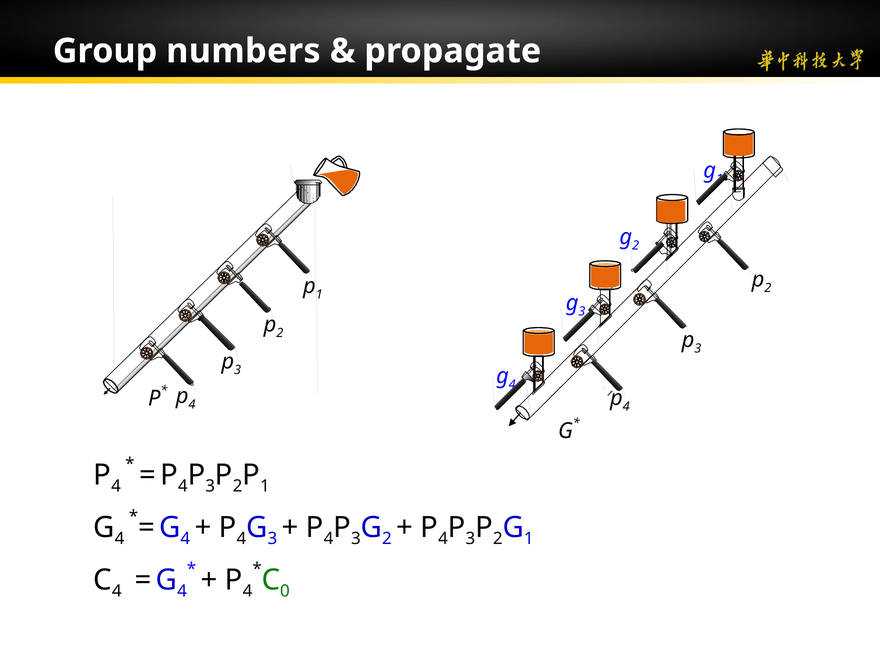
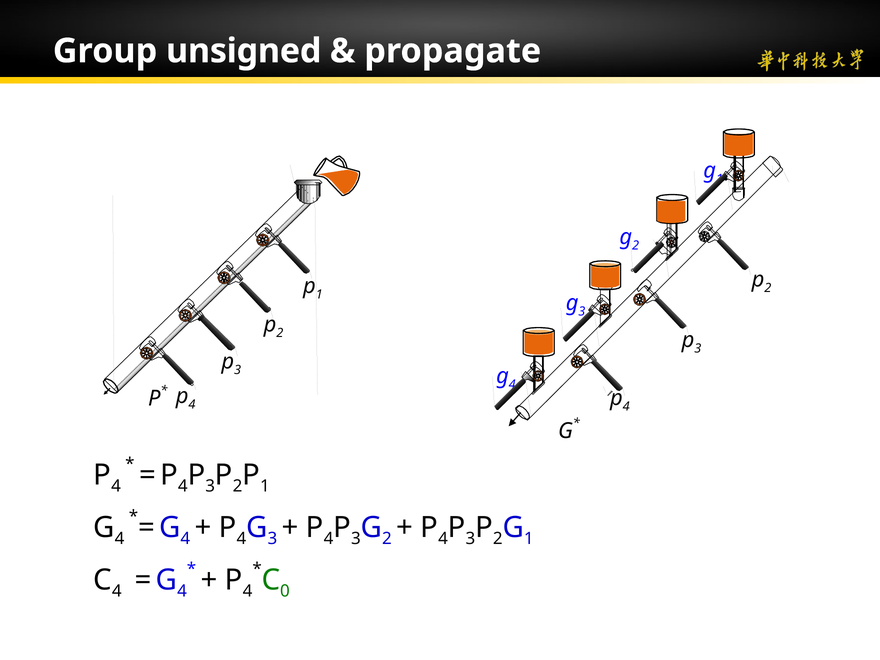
numbers: numbers -> unsigned (244, 51)
